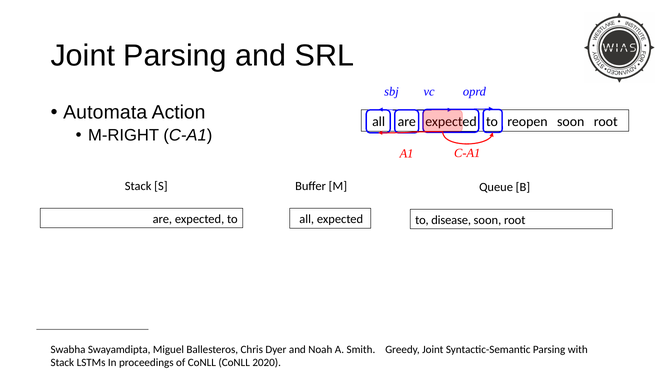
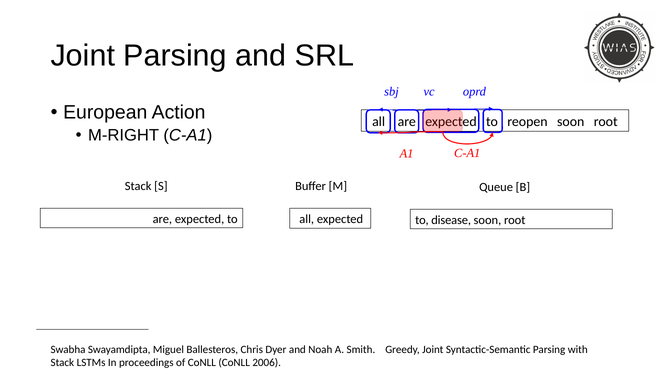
Automata: Automata -> European (105, 112)
2020: 2020 -> 2006 (267, 363)
